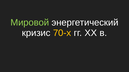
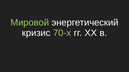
70-х colour: yellow -> light green (62, 33)
